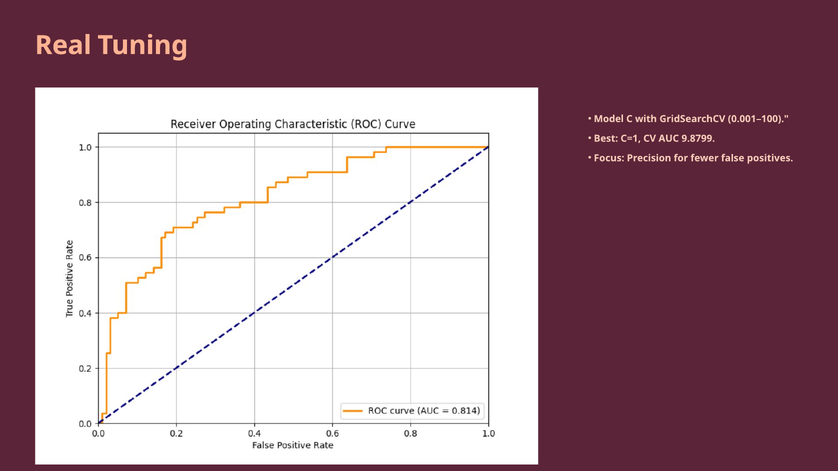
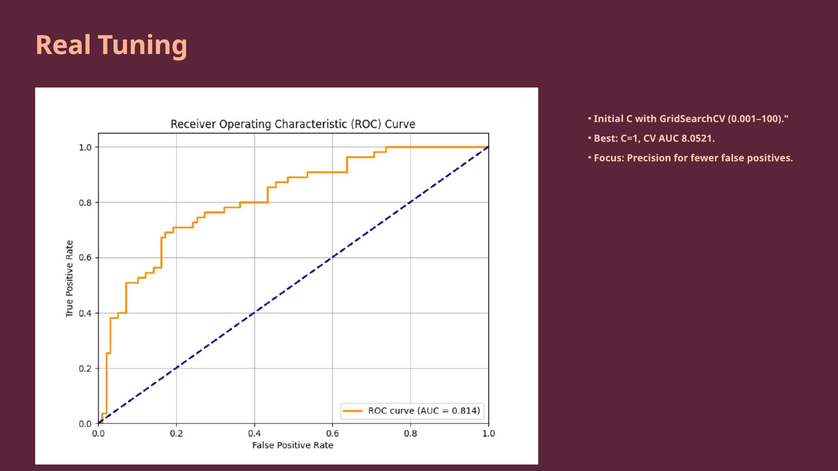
Model: Model -> Initial (609, 119)
9.8799: 9.8799 -> 8.0521 (698, 139)
